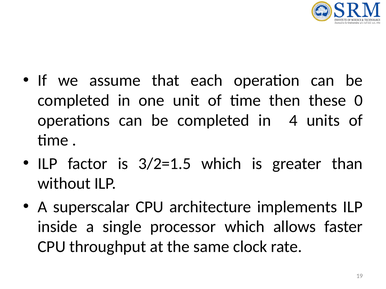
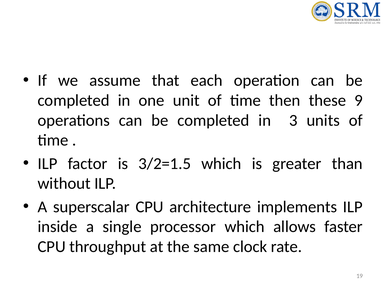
0: 0 -> 9 (359, 101)
4: 4 -> 3 (293, 121)
